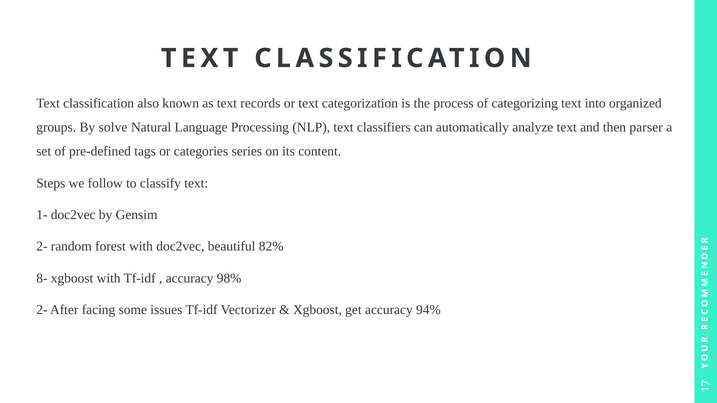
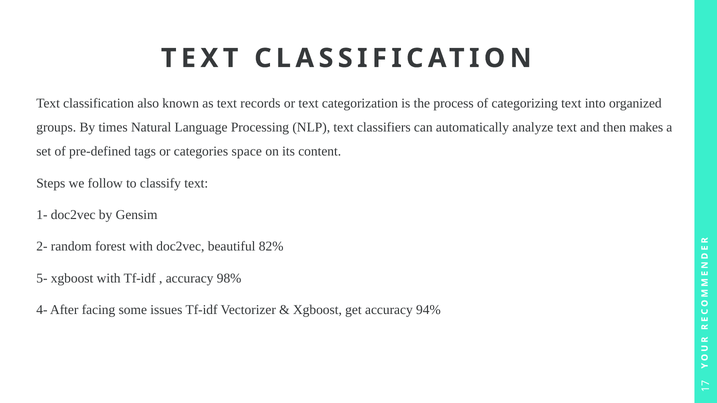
solve: solve -> times (113, 127)
parser: parser -> makes (646, 127)
series: series -> space (247, 152)
8-: 8- -> 5- (42, 278)
2-: 2- -> 4- (42, 310)
